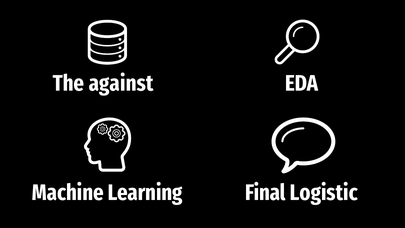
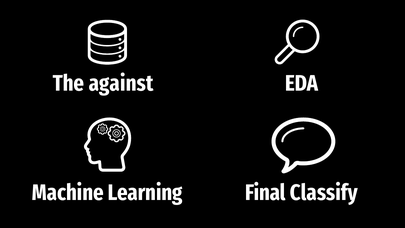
Logistic: Logistic -> Classify (324, 192)
